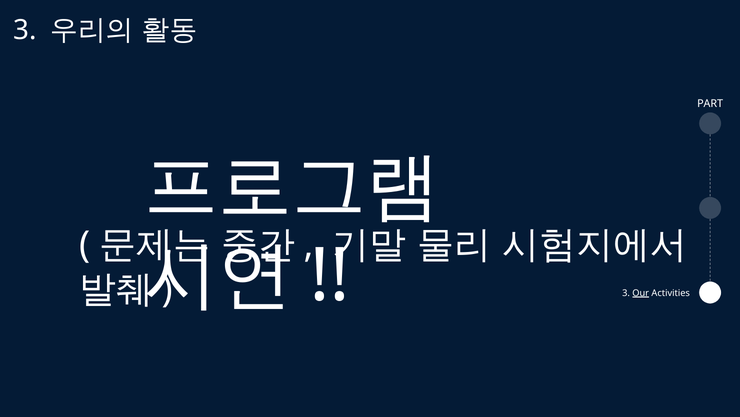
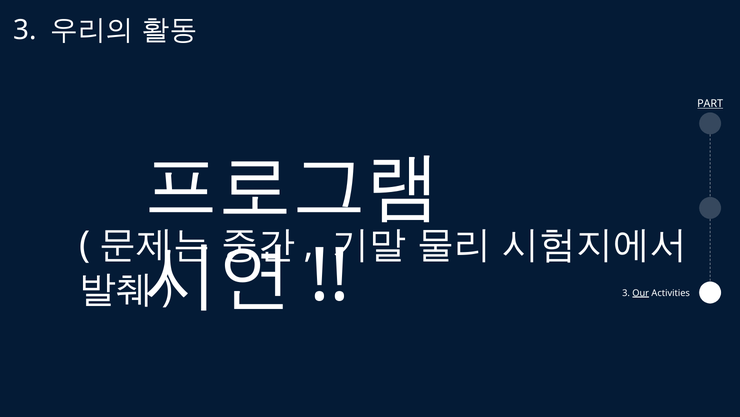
PART underline: none -> present (710, 104)
